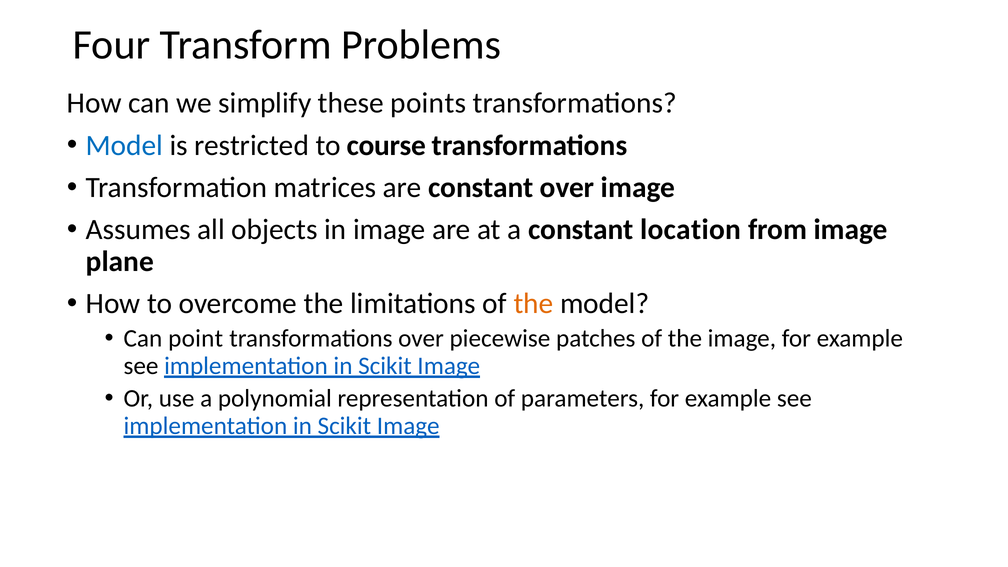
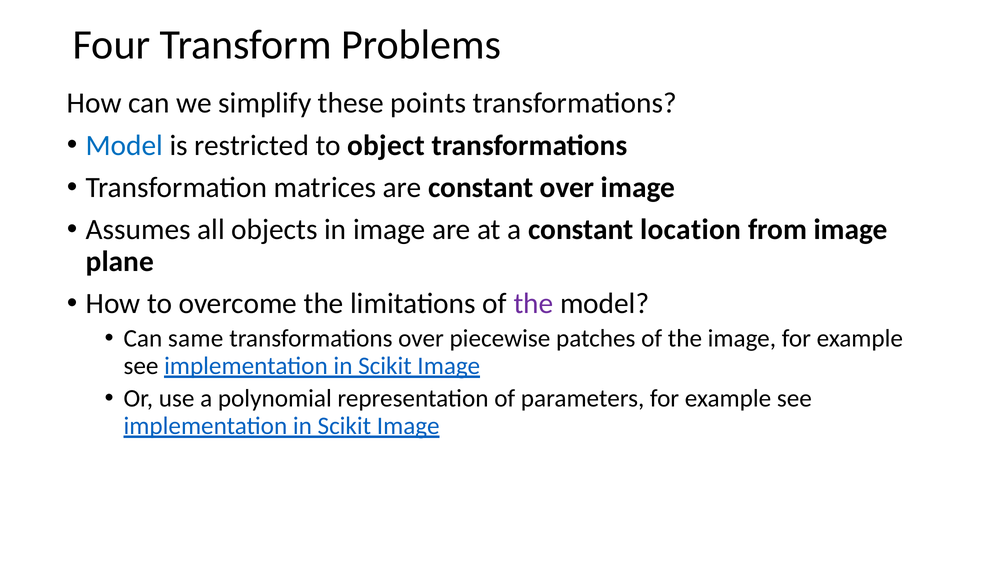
course: course -> object (386, 145)
the colour: orange -> purple (533, 304)
point: point -> same (196, 338)
